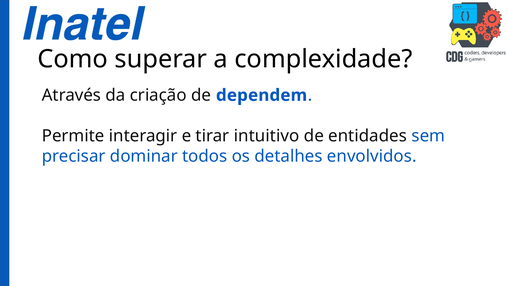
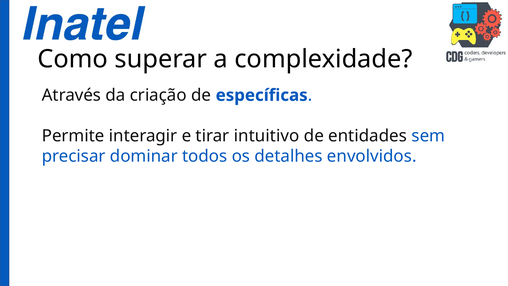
dependem: dependem -> específicas (262, 95)
